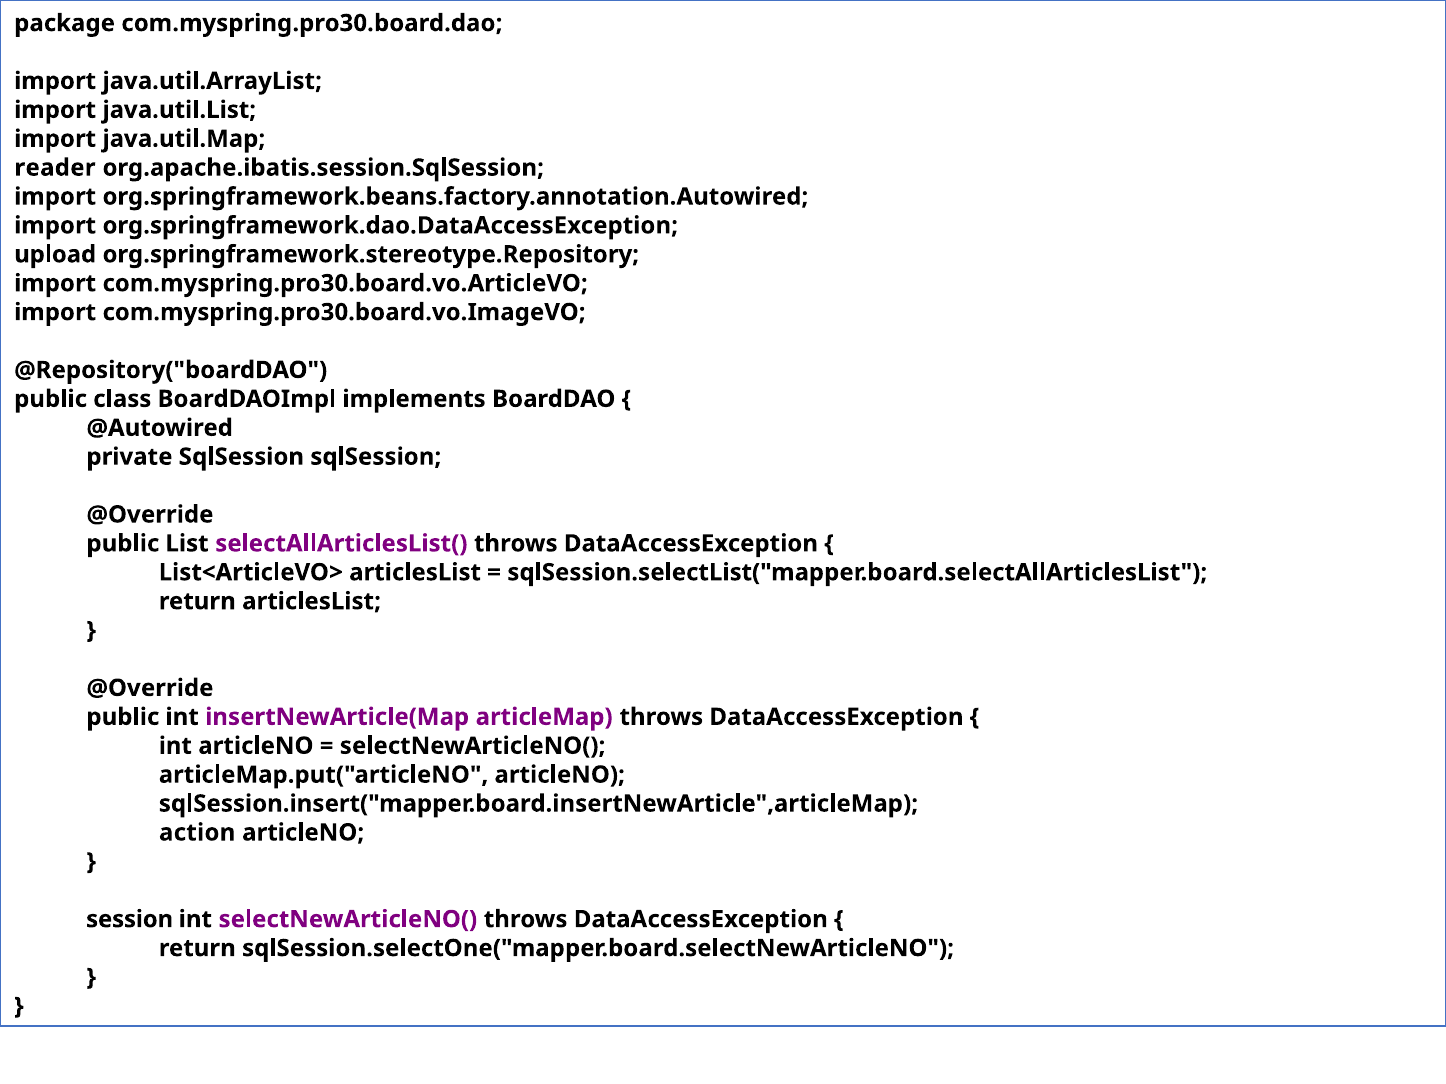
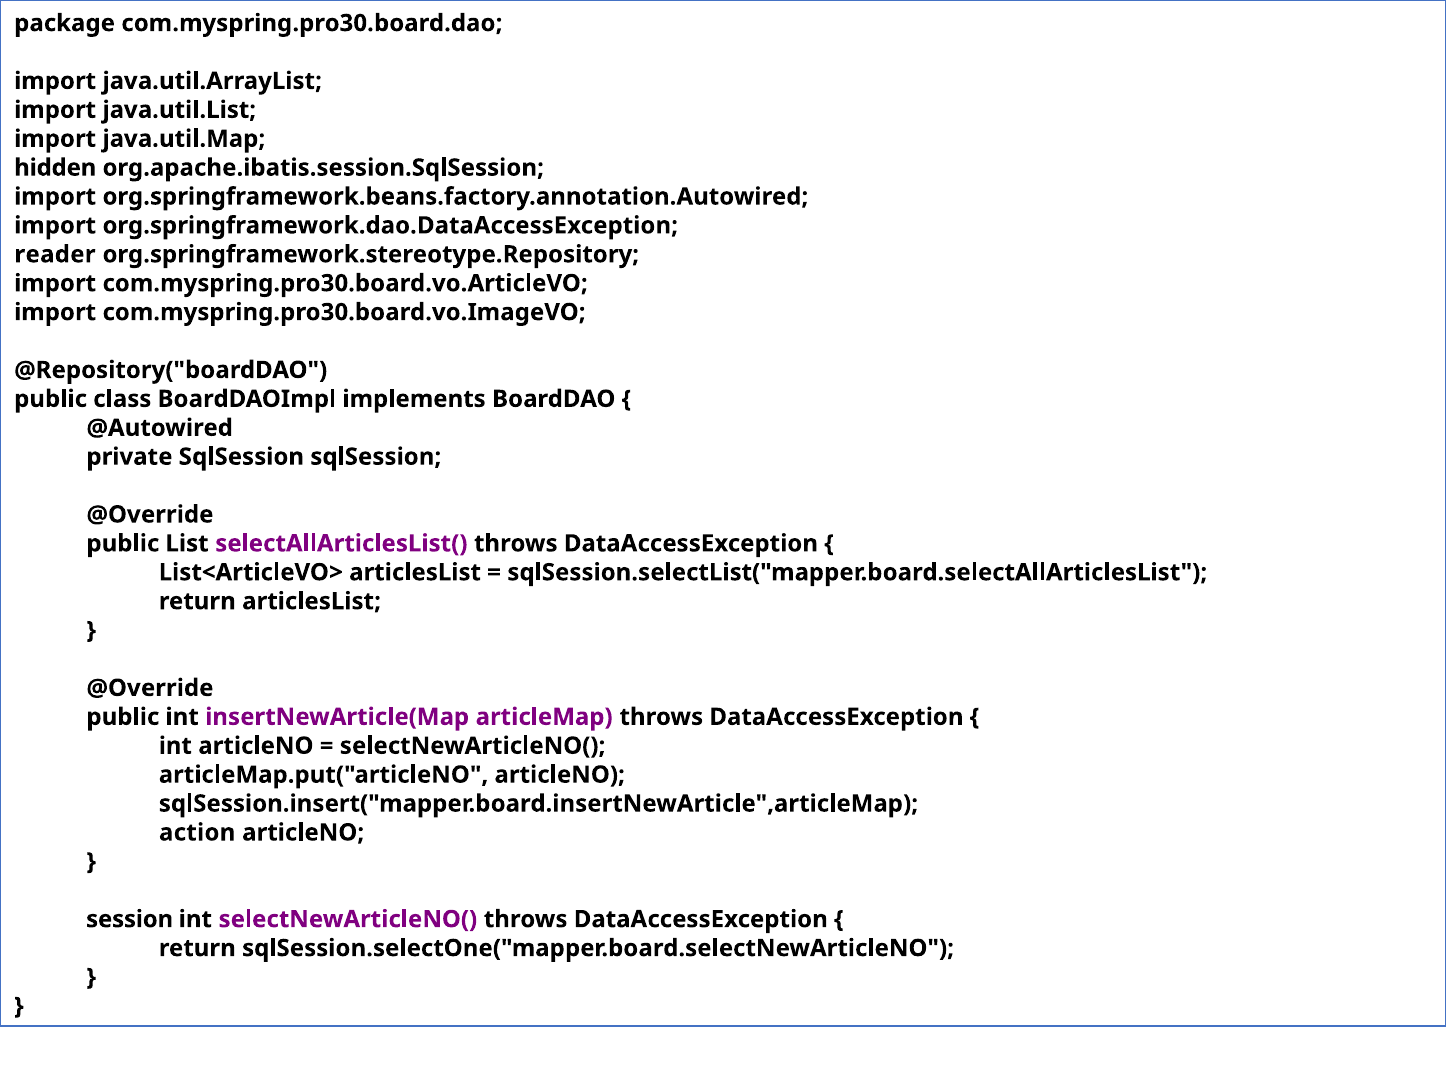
reader: reader -> hidden (55, 168)
upload: upload -> reader (55, 255)
